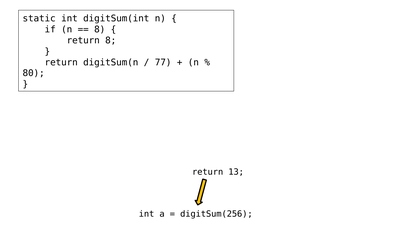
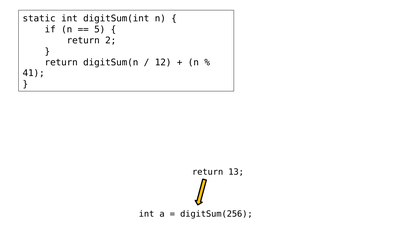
8: 8 -> 5 (100, 29)
return 8: 8 -> 2 (111, 40)
77: 77 -> 12 (163, 62)
80: 80 -> 41 (34, 73)
